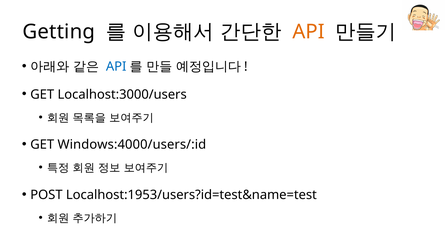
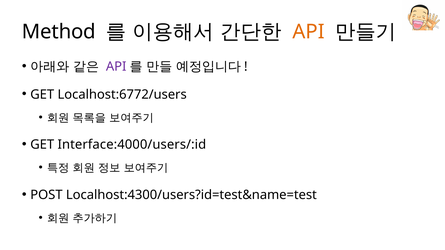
Getting: Getting -> Method (59, 32)
API colour: blue -> purple (116, 67)
Localhost:3000/users: Localhost:3000/users -> Localhost:6772/users (122, 95)
Windows:4000/users/:id: Windows:4000/users/:id -> Interface:4000/users/:id (132, 145)
Localhost:1953/users?id=test&name=test: Localhost:1953/users?id=test&name=test -> Localhost:4300/users?id=test&name=test (191, 195)
